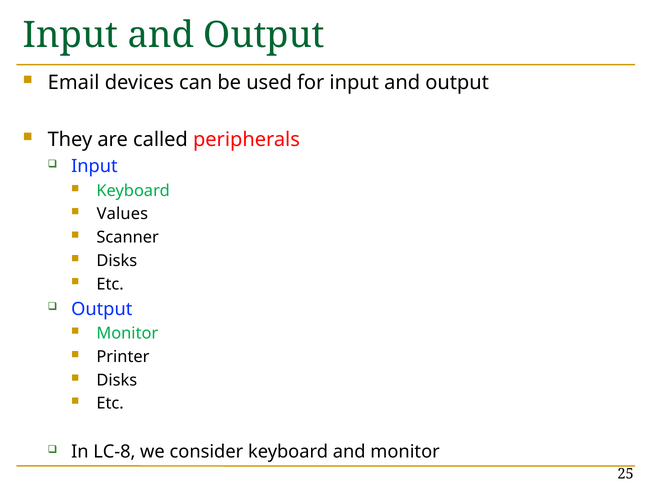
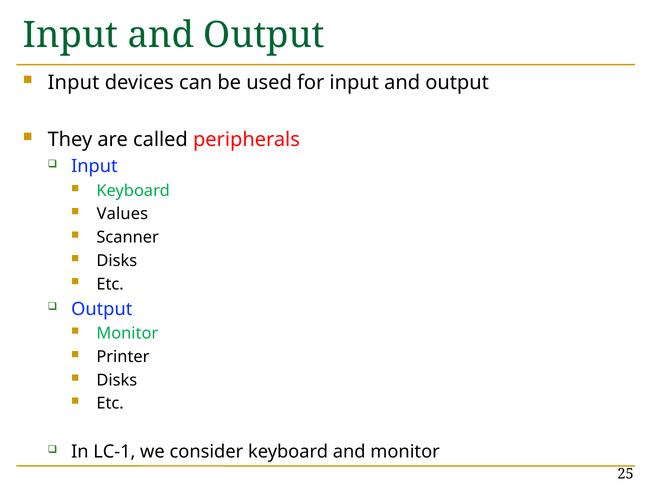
Email: Email -> Input (74, 82)
LC-8: LC-8 -> LC-1 (114, 452)
